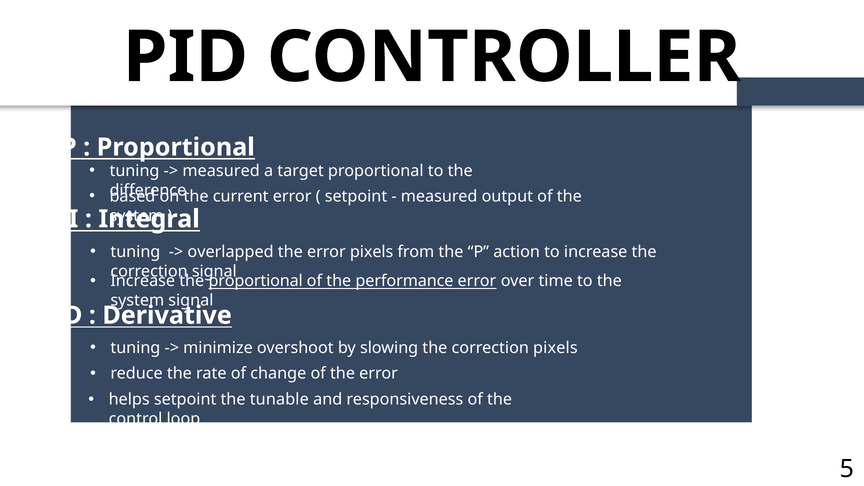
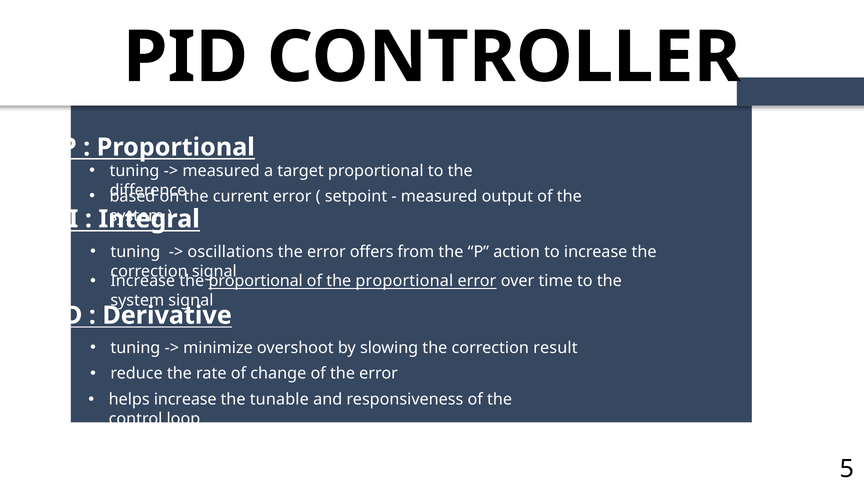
overlapped: overlapped -> oscillations (231, 252)
error pixels: pixels -> offers (372, 252)
of the performance: performance -> proportional (404, 281)
correction pixels: pixels -> result (555, 348)
helps setpoint: setpoint -> increase (185, 400)
